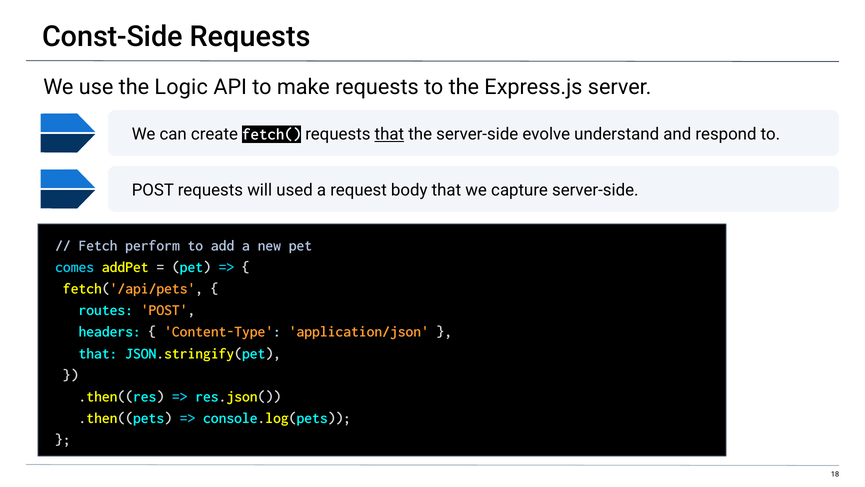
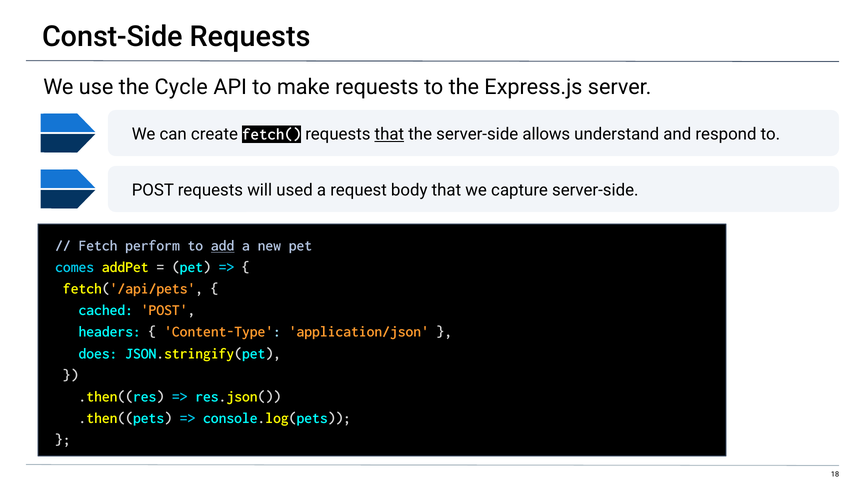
Logic: Logic -> Cycle (181, 87)
evolve: evolve -> allows (546, 134)
add underline: none -> present (223, 245)
routes: routes -> cached (106, 310)
that: that -> does (98, 353)
